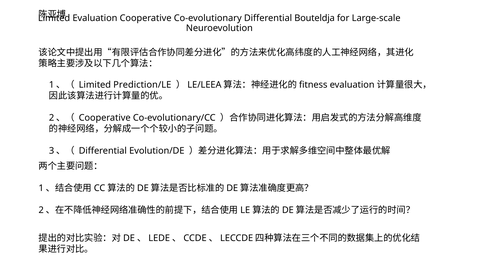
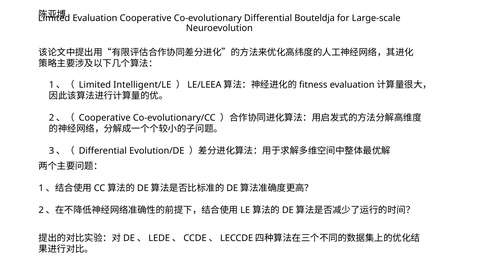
Prediction/LE: Prediction/LE -> Intelligent/LE (142, 85)
